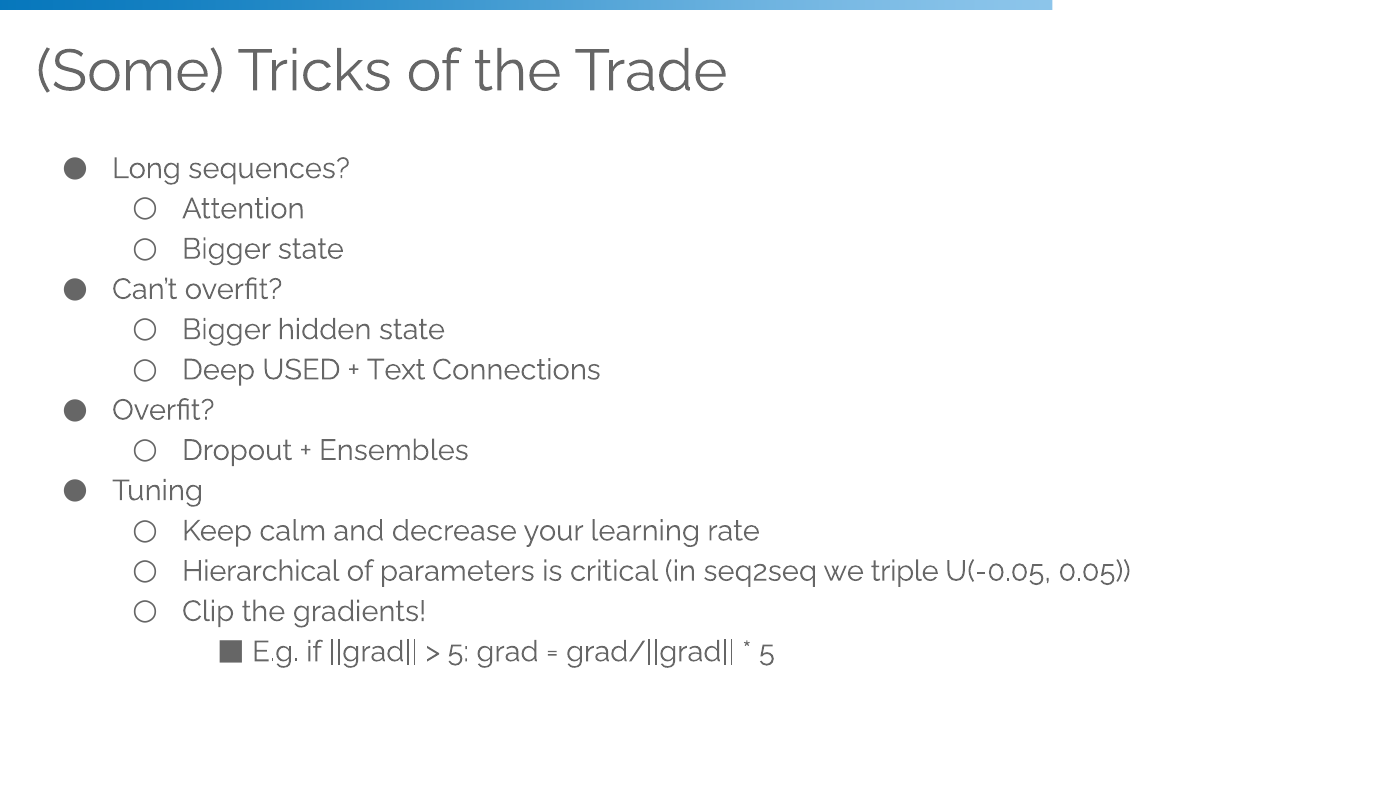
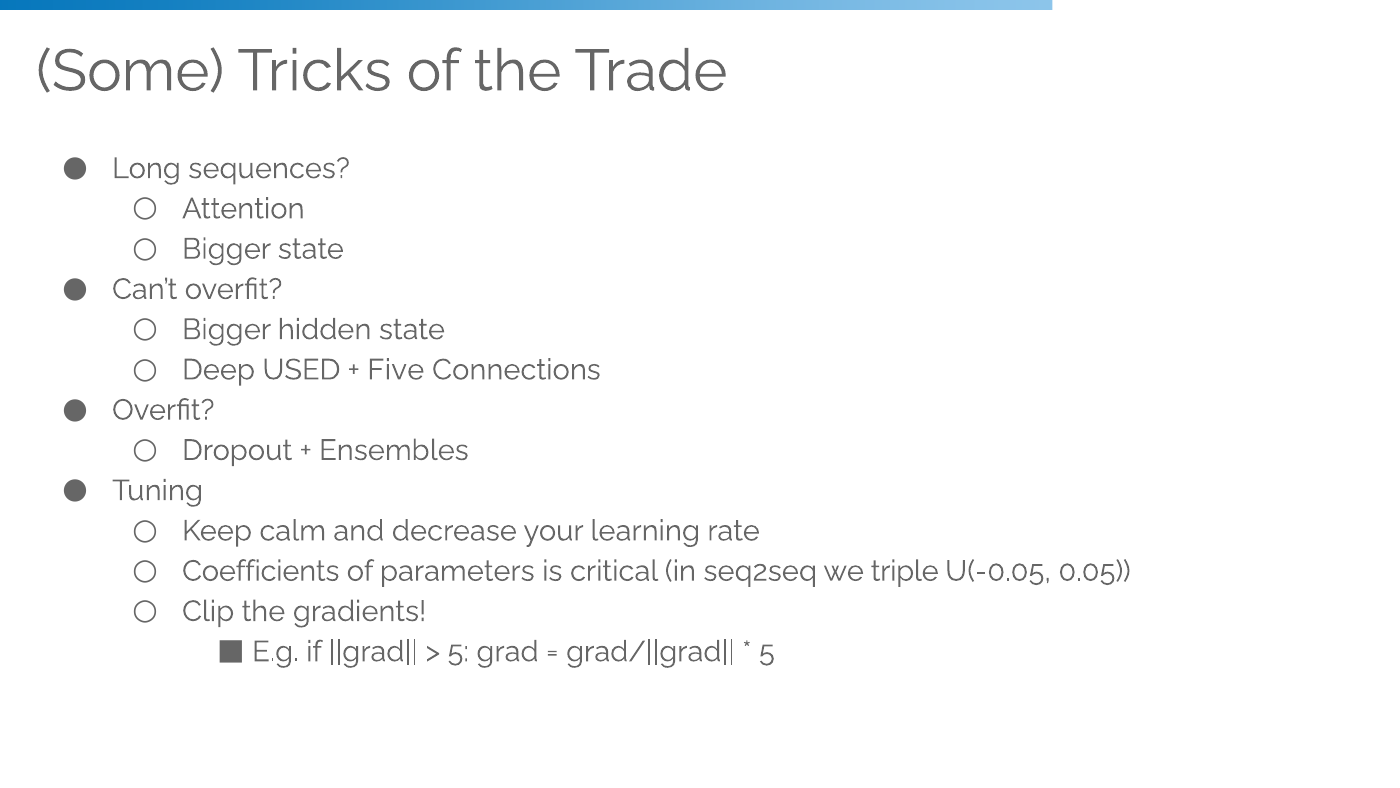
Text: Text -> Five (396, 370)
Hierarchical: Hierarchical -> Coefficients (261, 571)
